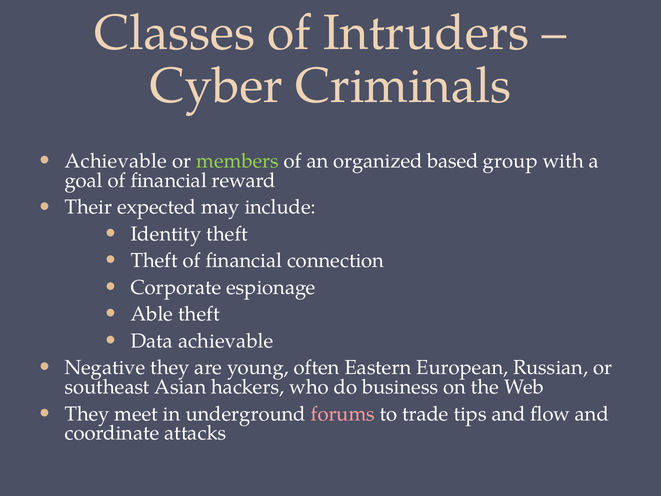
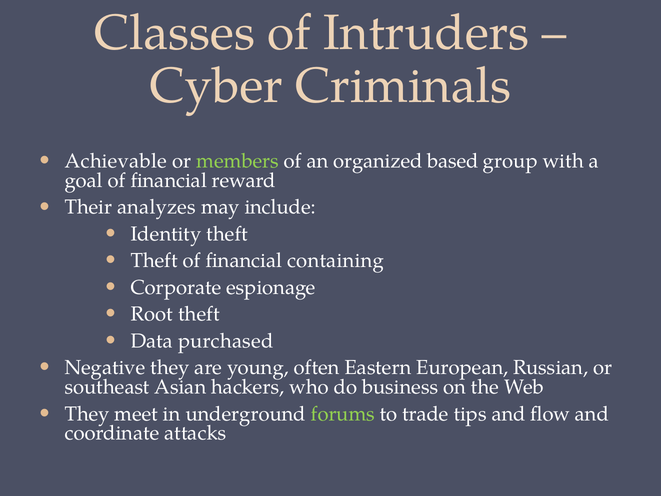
expected: expected -> analyzes (157, 207)
connection: connection -> containing (335, 261)
Able: Able -> Root (152, 314)
Data achievable: achievable -> purchased (226, 341)
forums colour: pink -> light green (343, 414)
